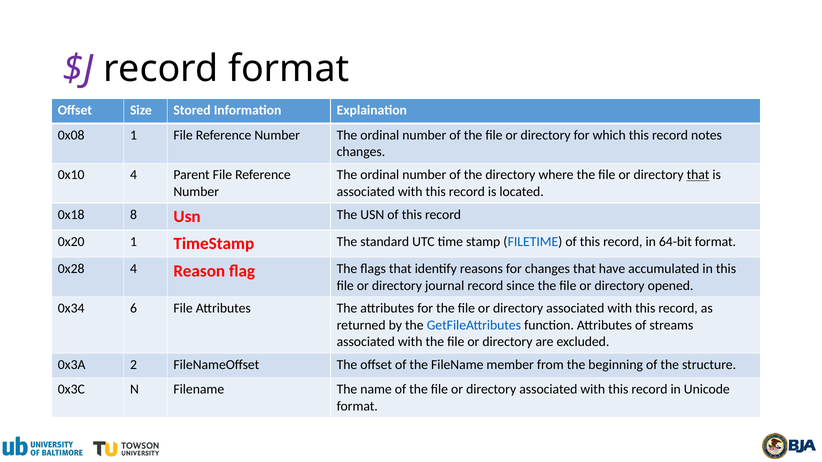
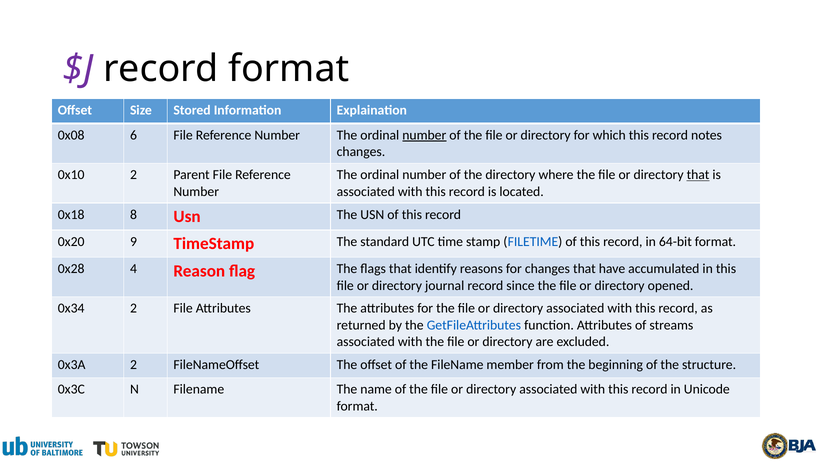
0x08 1: 1 -> 6 (133, 135)
number underline: none -> present (424, 135)
0x10 4: 4 -> 2 (133, 175)
0x20 1: 1 -> 9 (133, 242)
0x34 6: 6 -> 2 (133, 309)
